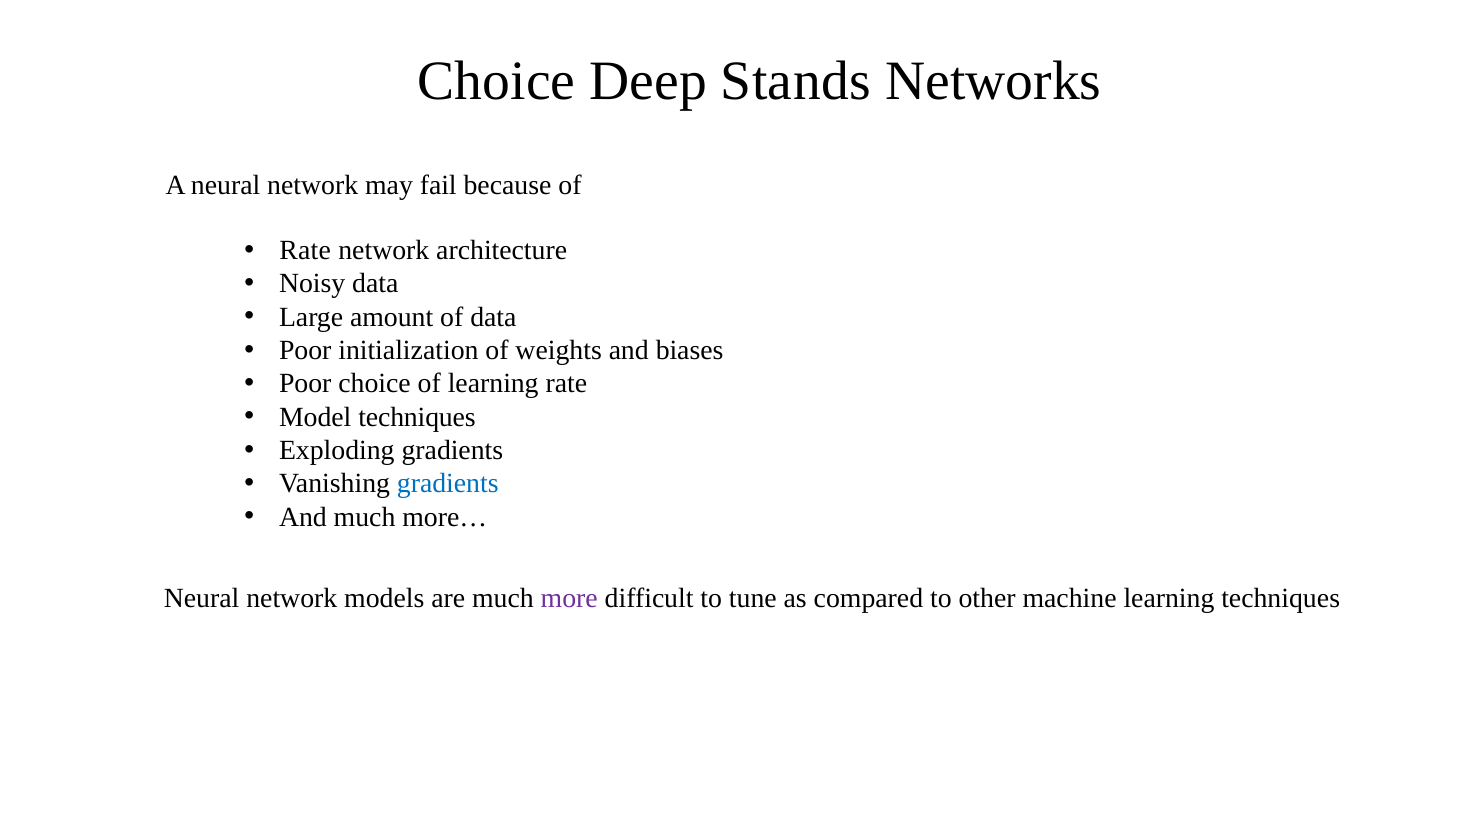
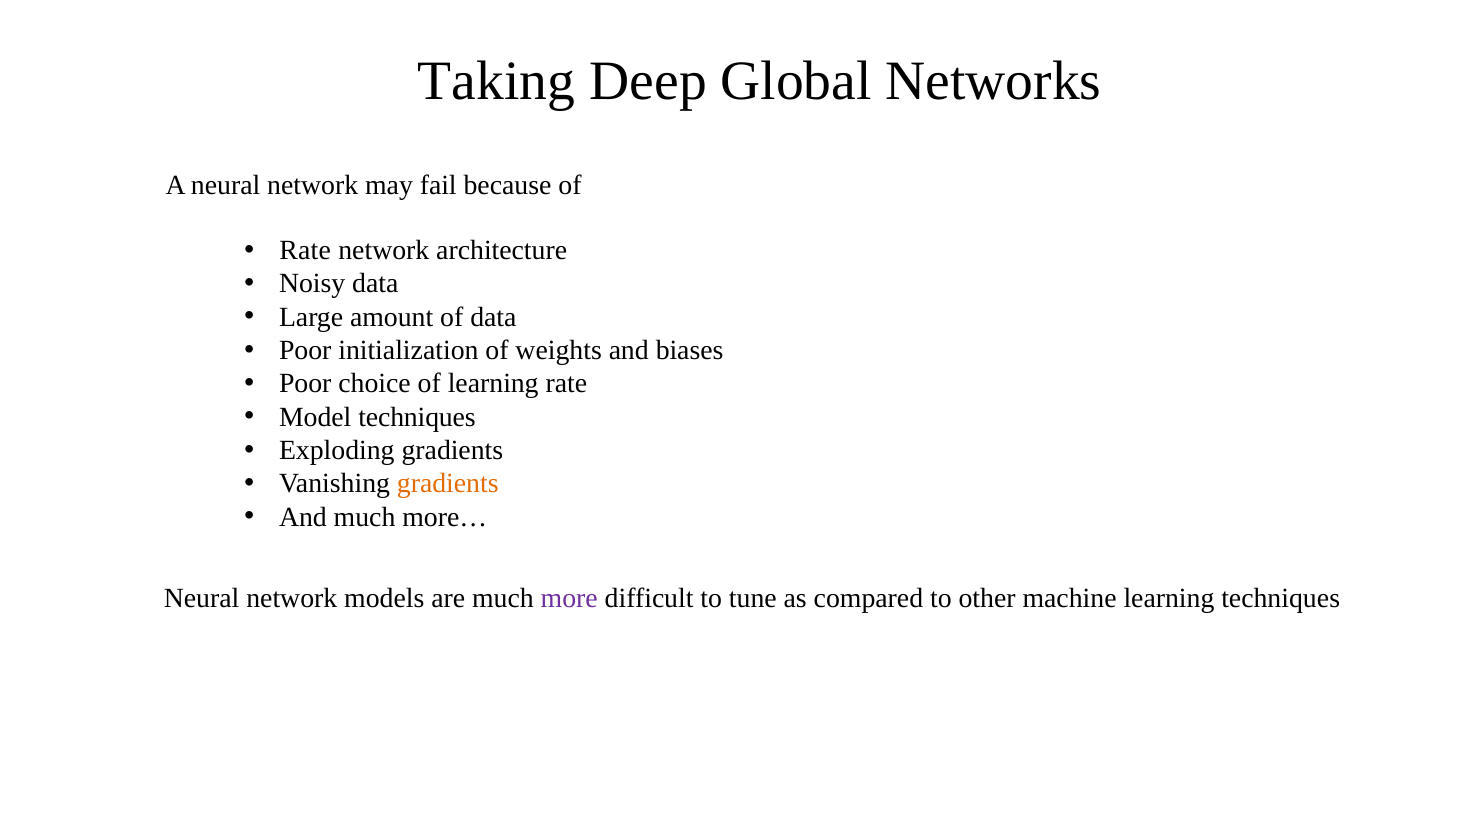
Choice: Choice -> Taking (496, 82)
Stands: Stands -> Global (796, 82)
gradients colour: blue -> orange (448, 484)
